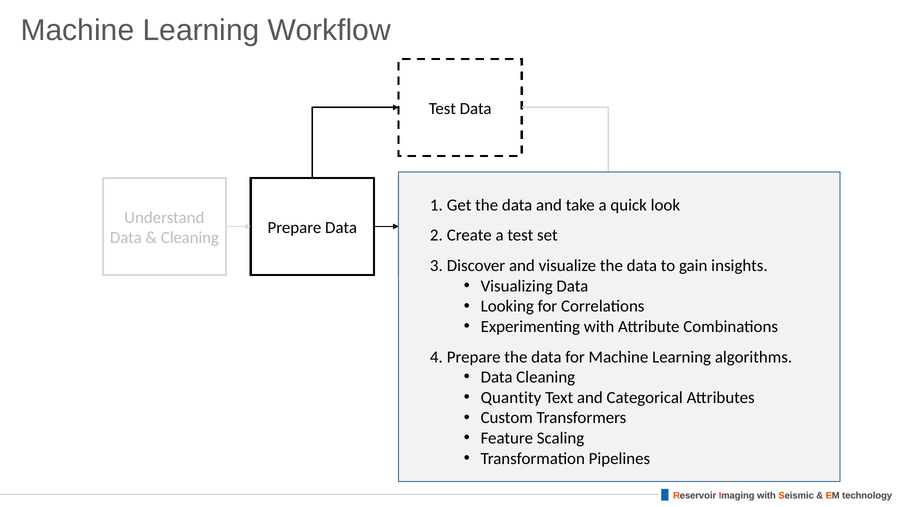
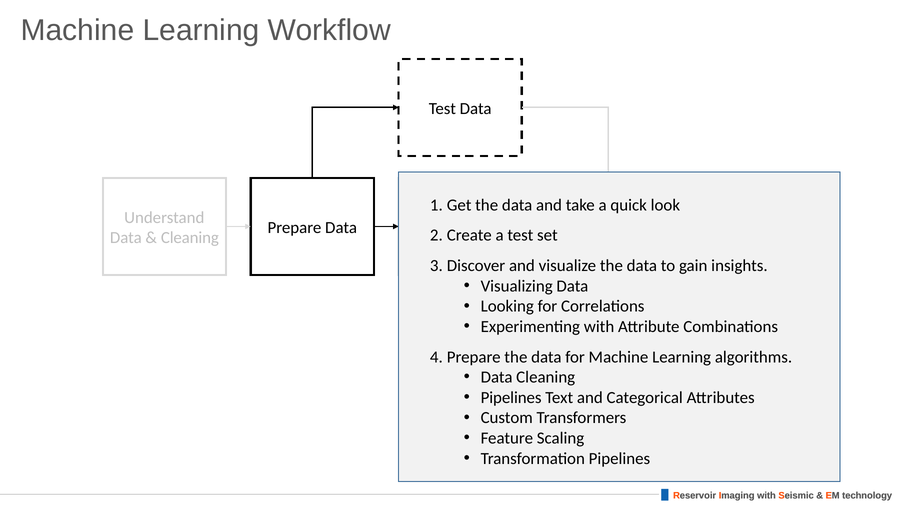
Quantity: Quantity -> Pipelines (511, 397)
